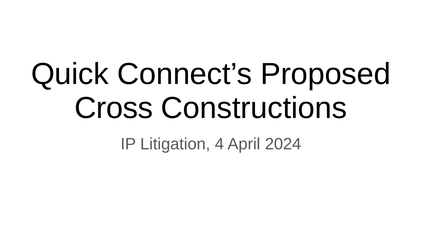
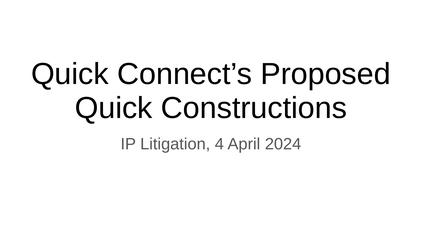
Cross: Cross -> Quick (114, 108)
